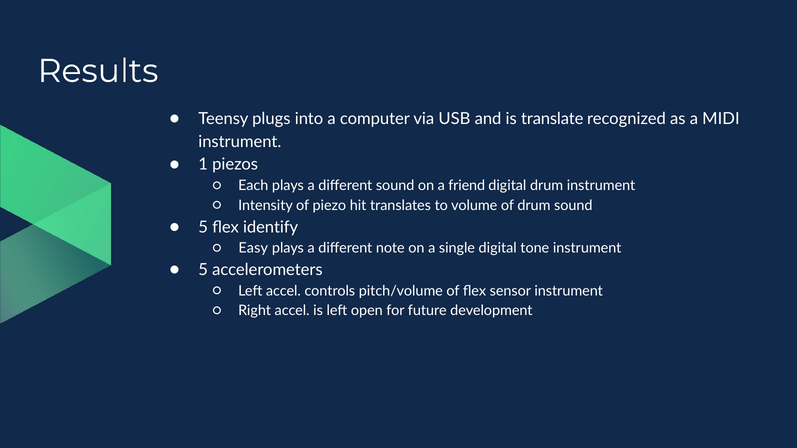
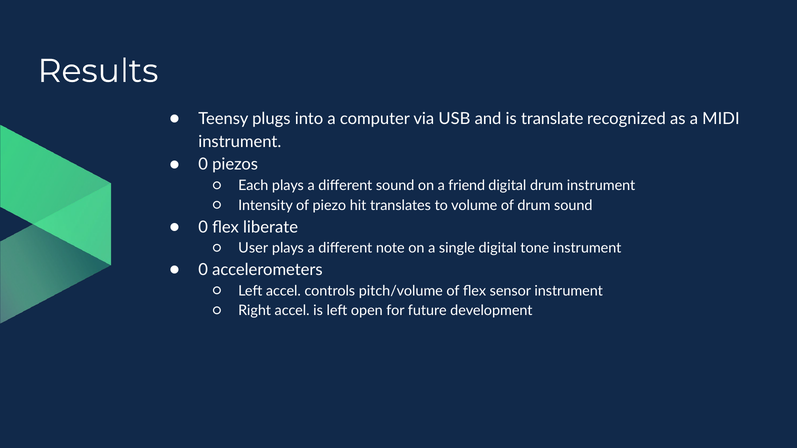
1: 1 -> 0 (203, 165)
5: 5 -> 0 (203, 227)
identify: identify -> liberate (271, 227)
Easy: Easy -> User (253, 248)
5: 5 -> 0 (203, 270)
